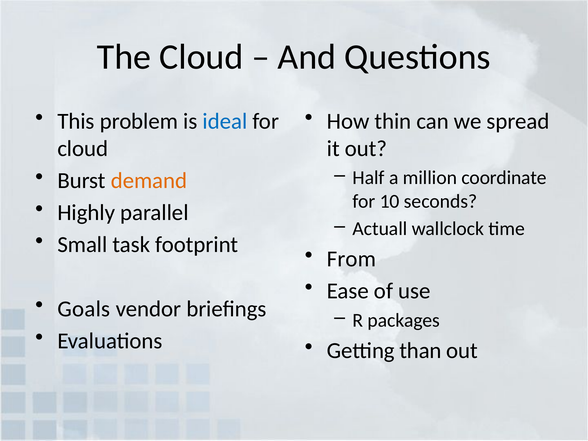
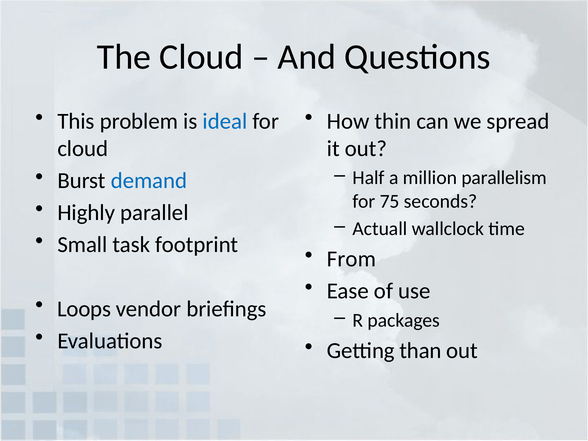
coordinate: coordinate -> parallelism (504, 178)
demand colour: orange -> blue (149, 181)
10: 10 -> 75 (390, 201)
Goals: Goals -> Loops (84, 309)
